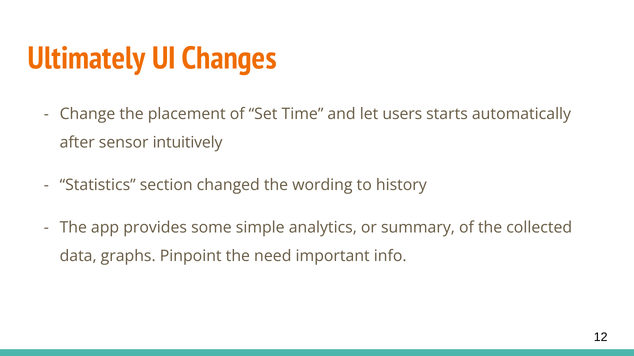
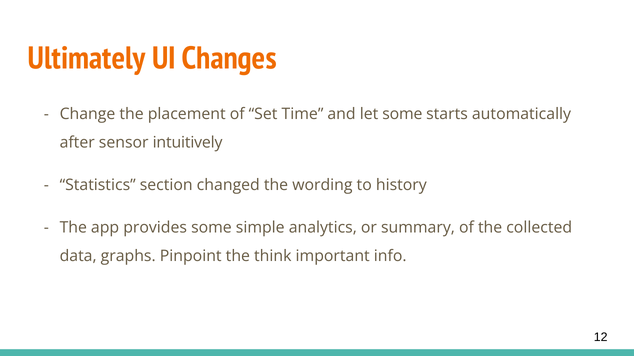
let users: users -> some (402, 114)
need: need -> think (273, 257)
